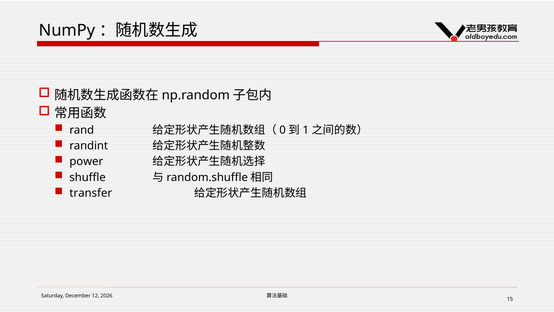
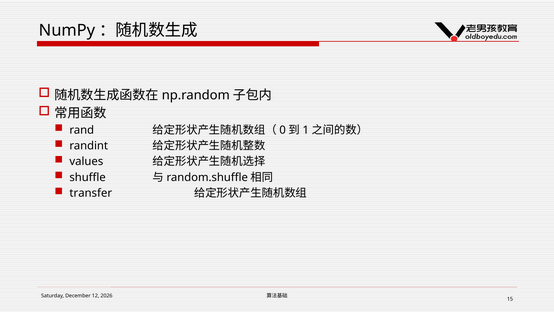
power: power -> values (86, 161)
